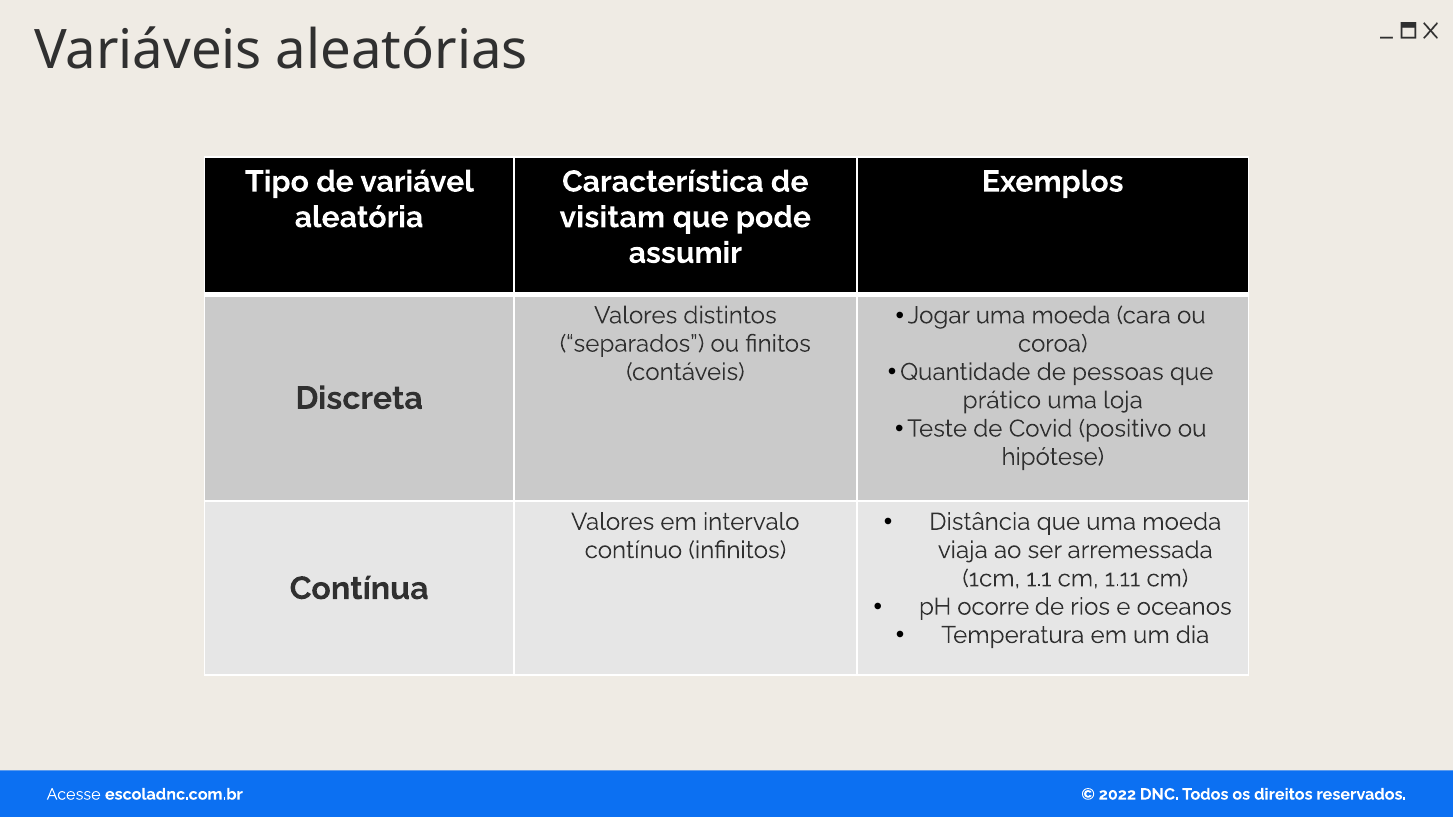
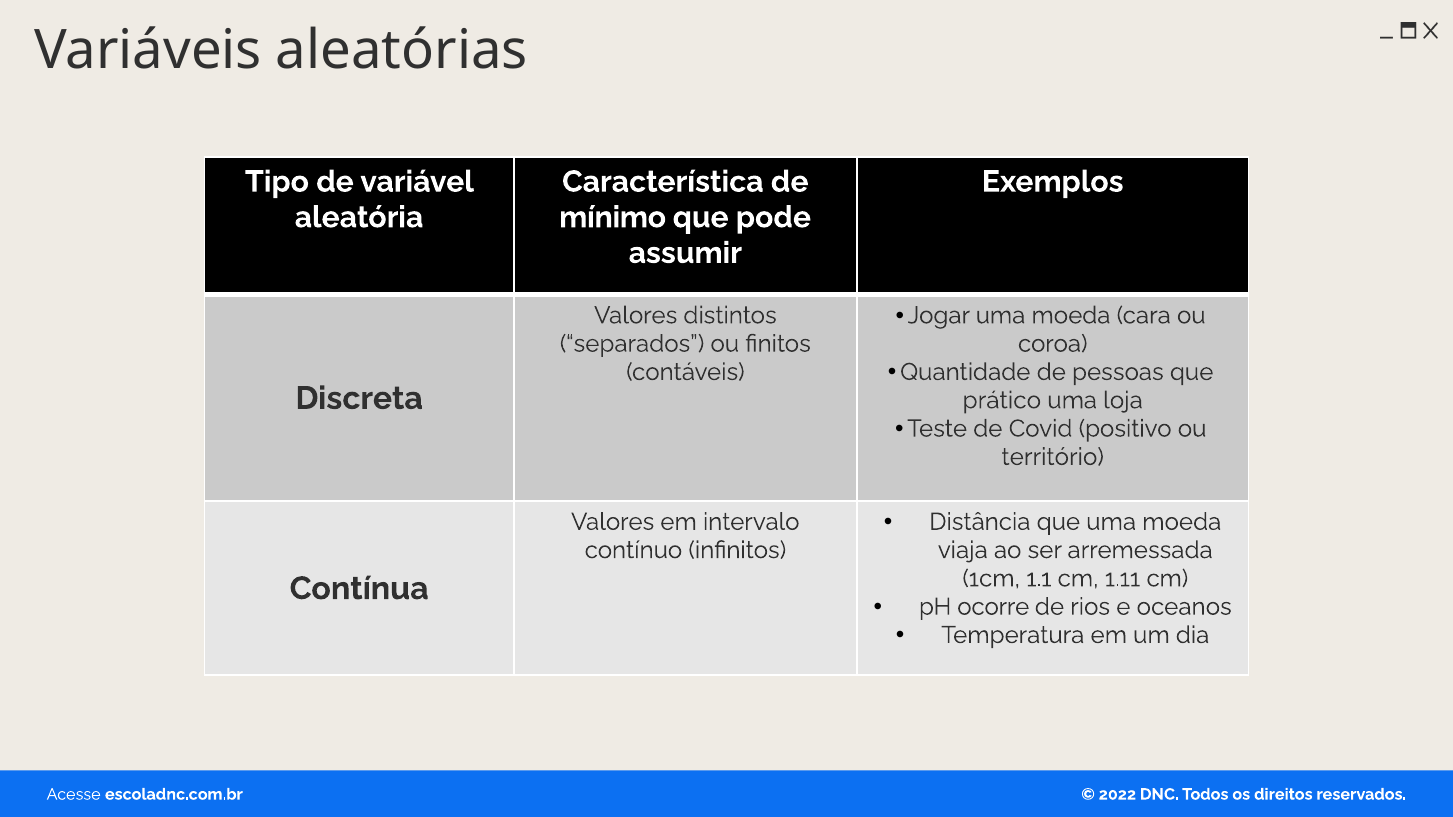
visitam: visitam -> mínimo (613, 217)
hipótese: hipótese -> território (1053, 457)
